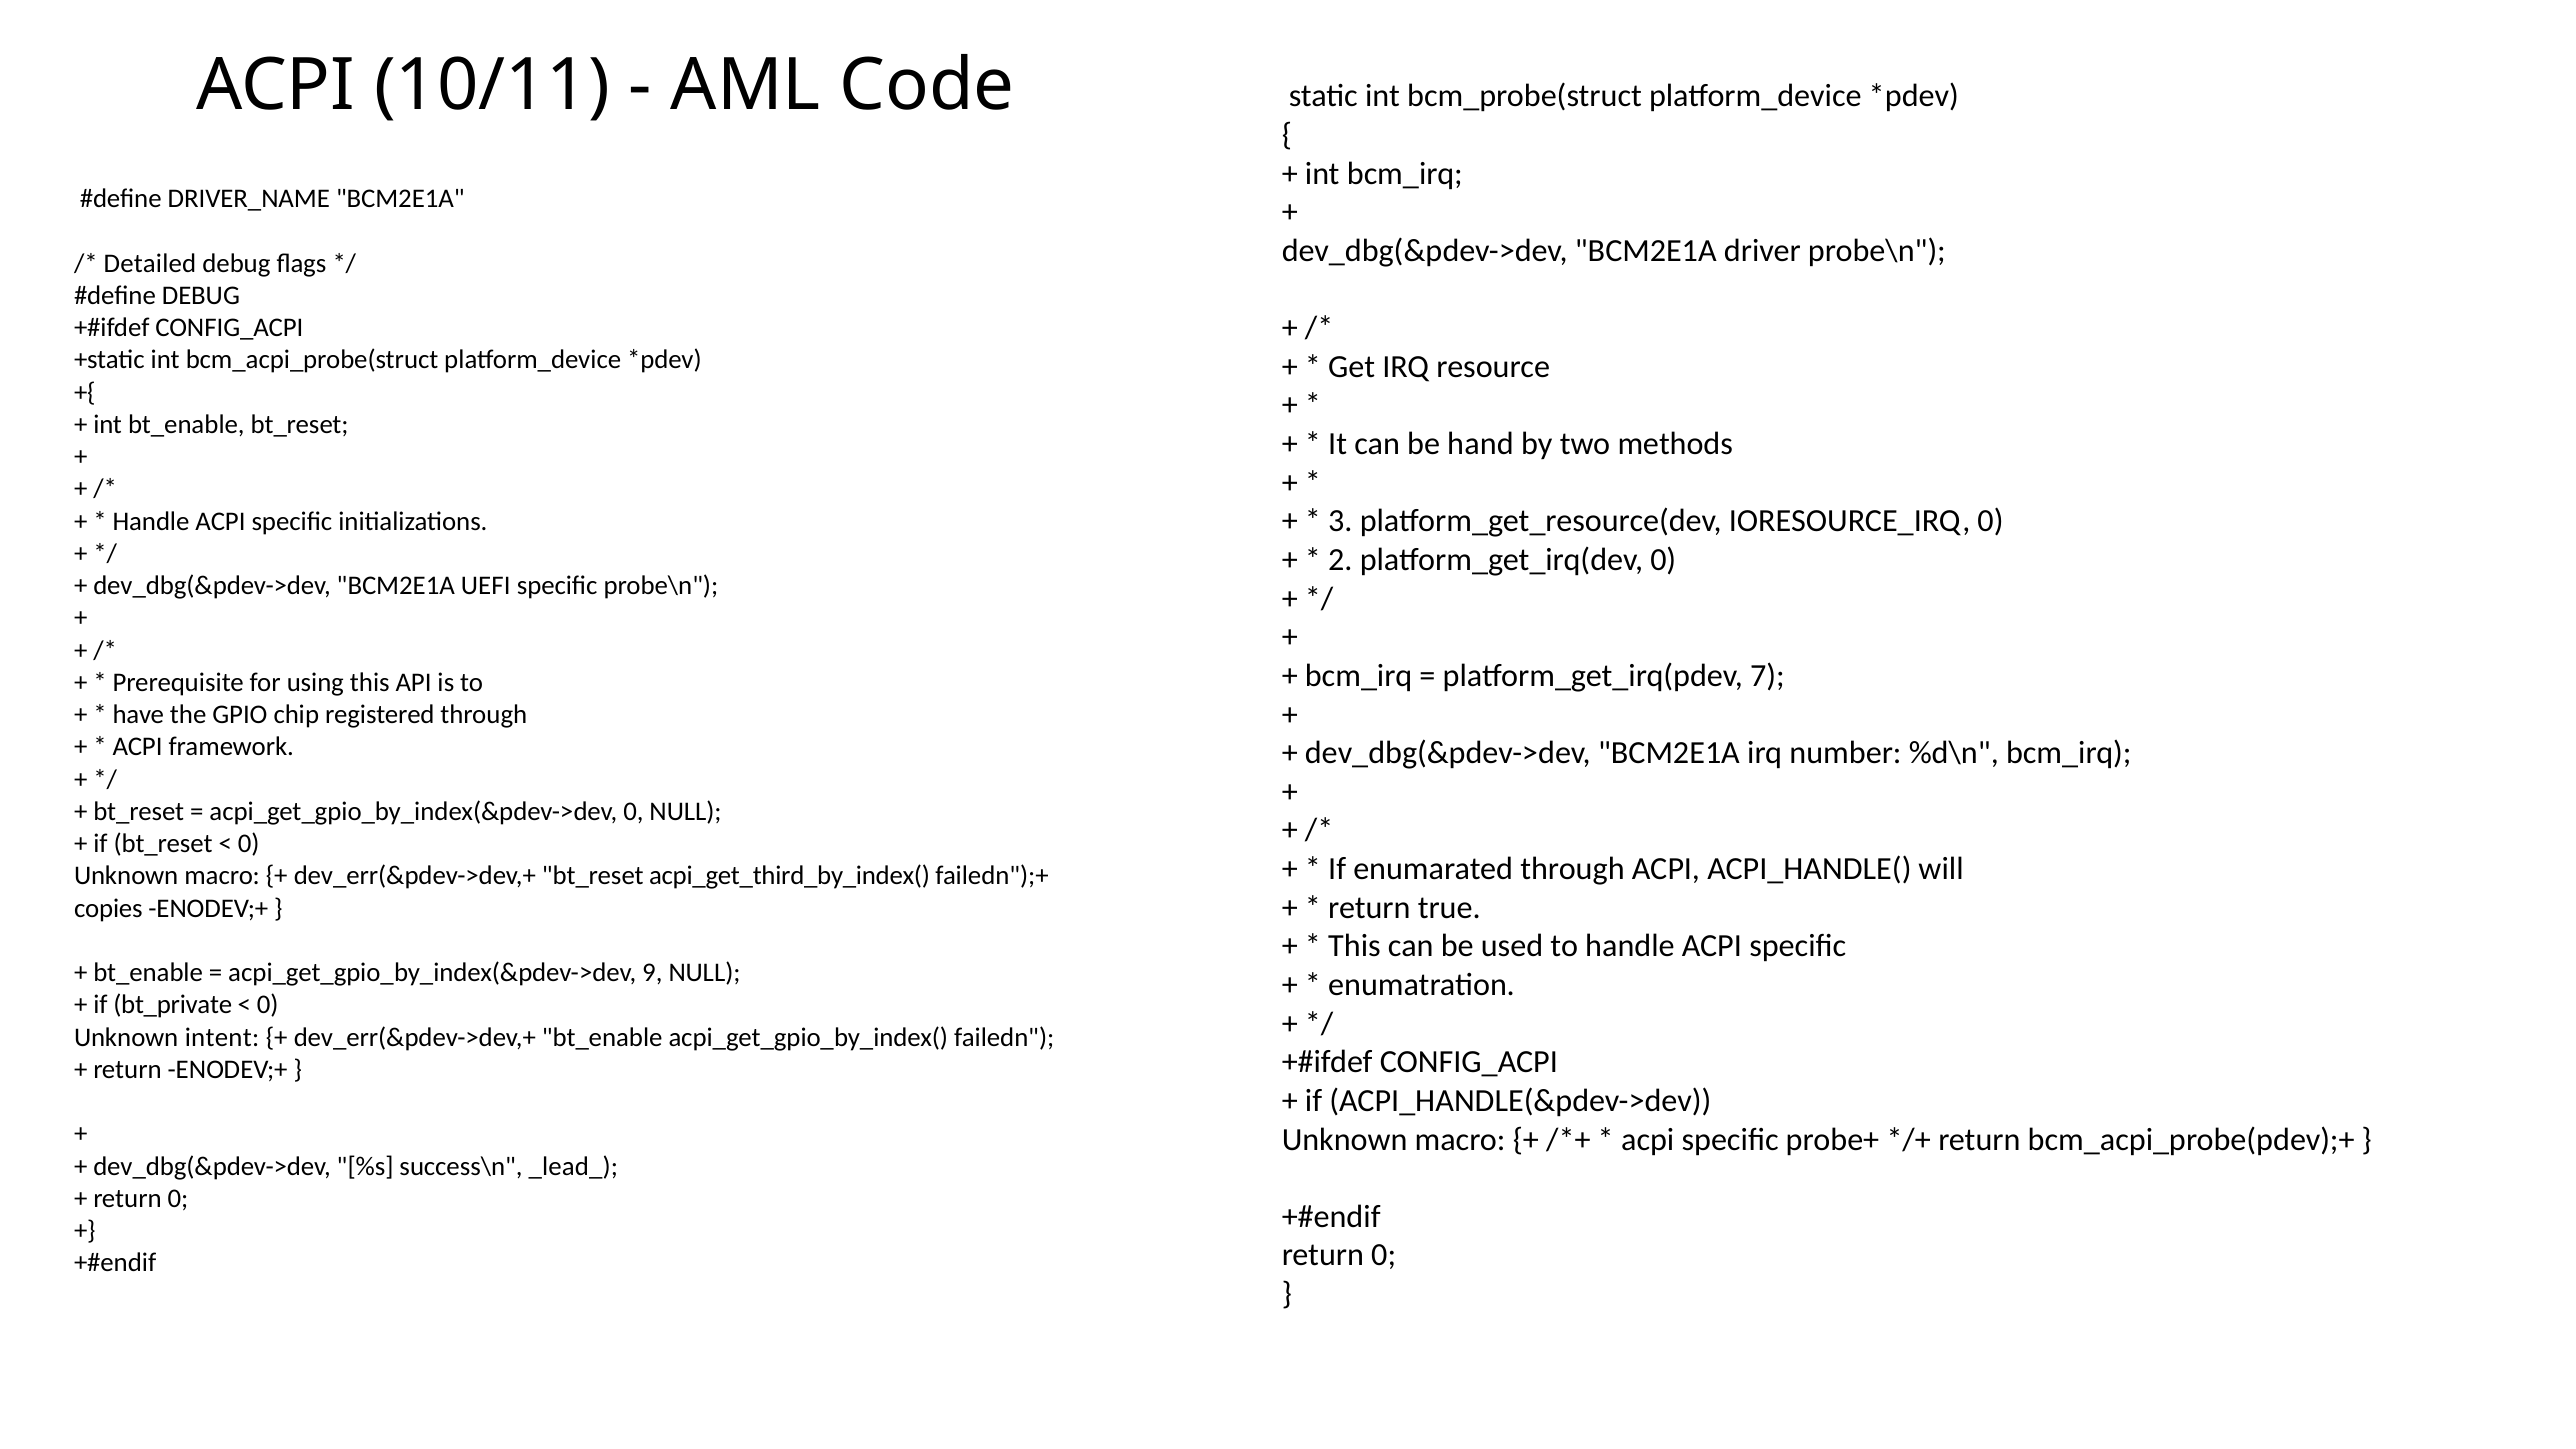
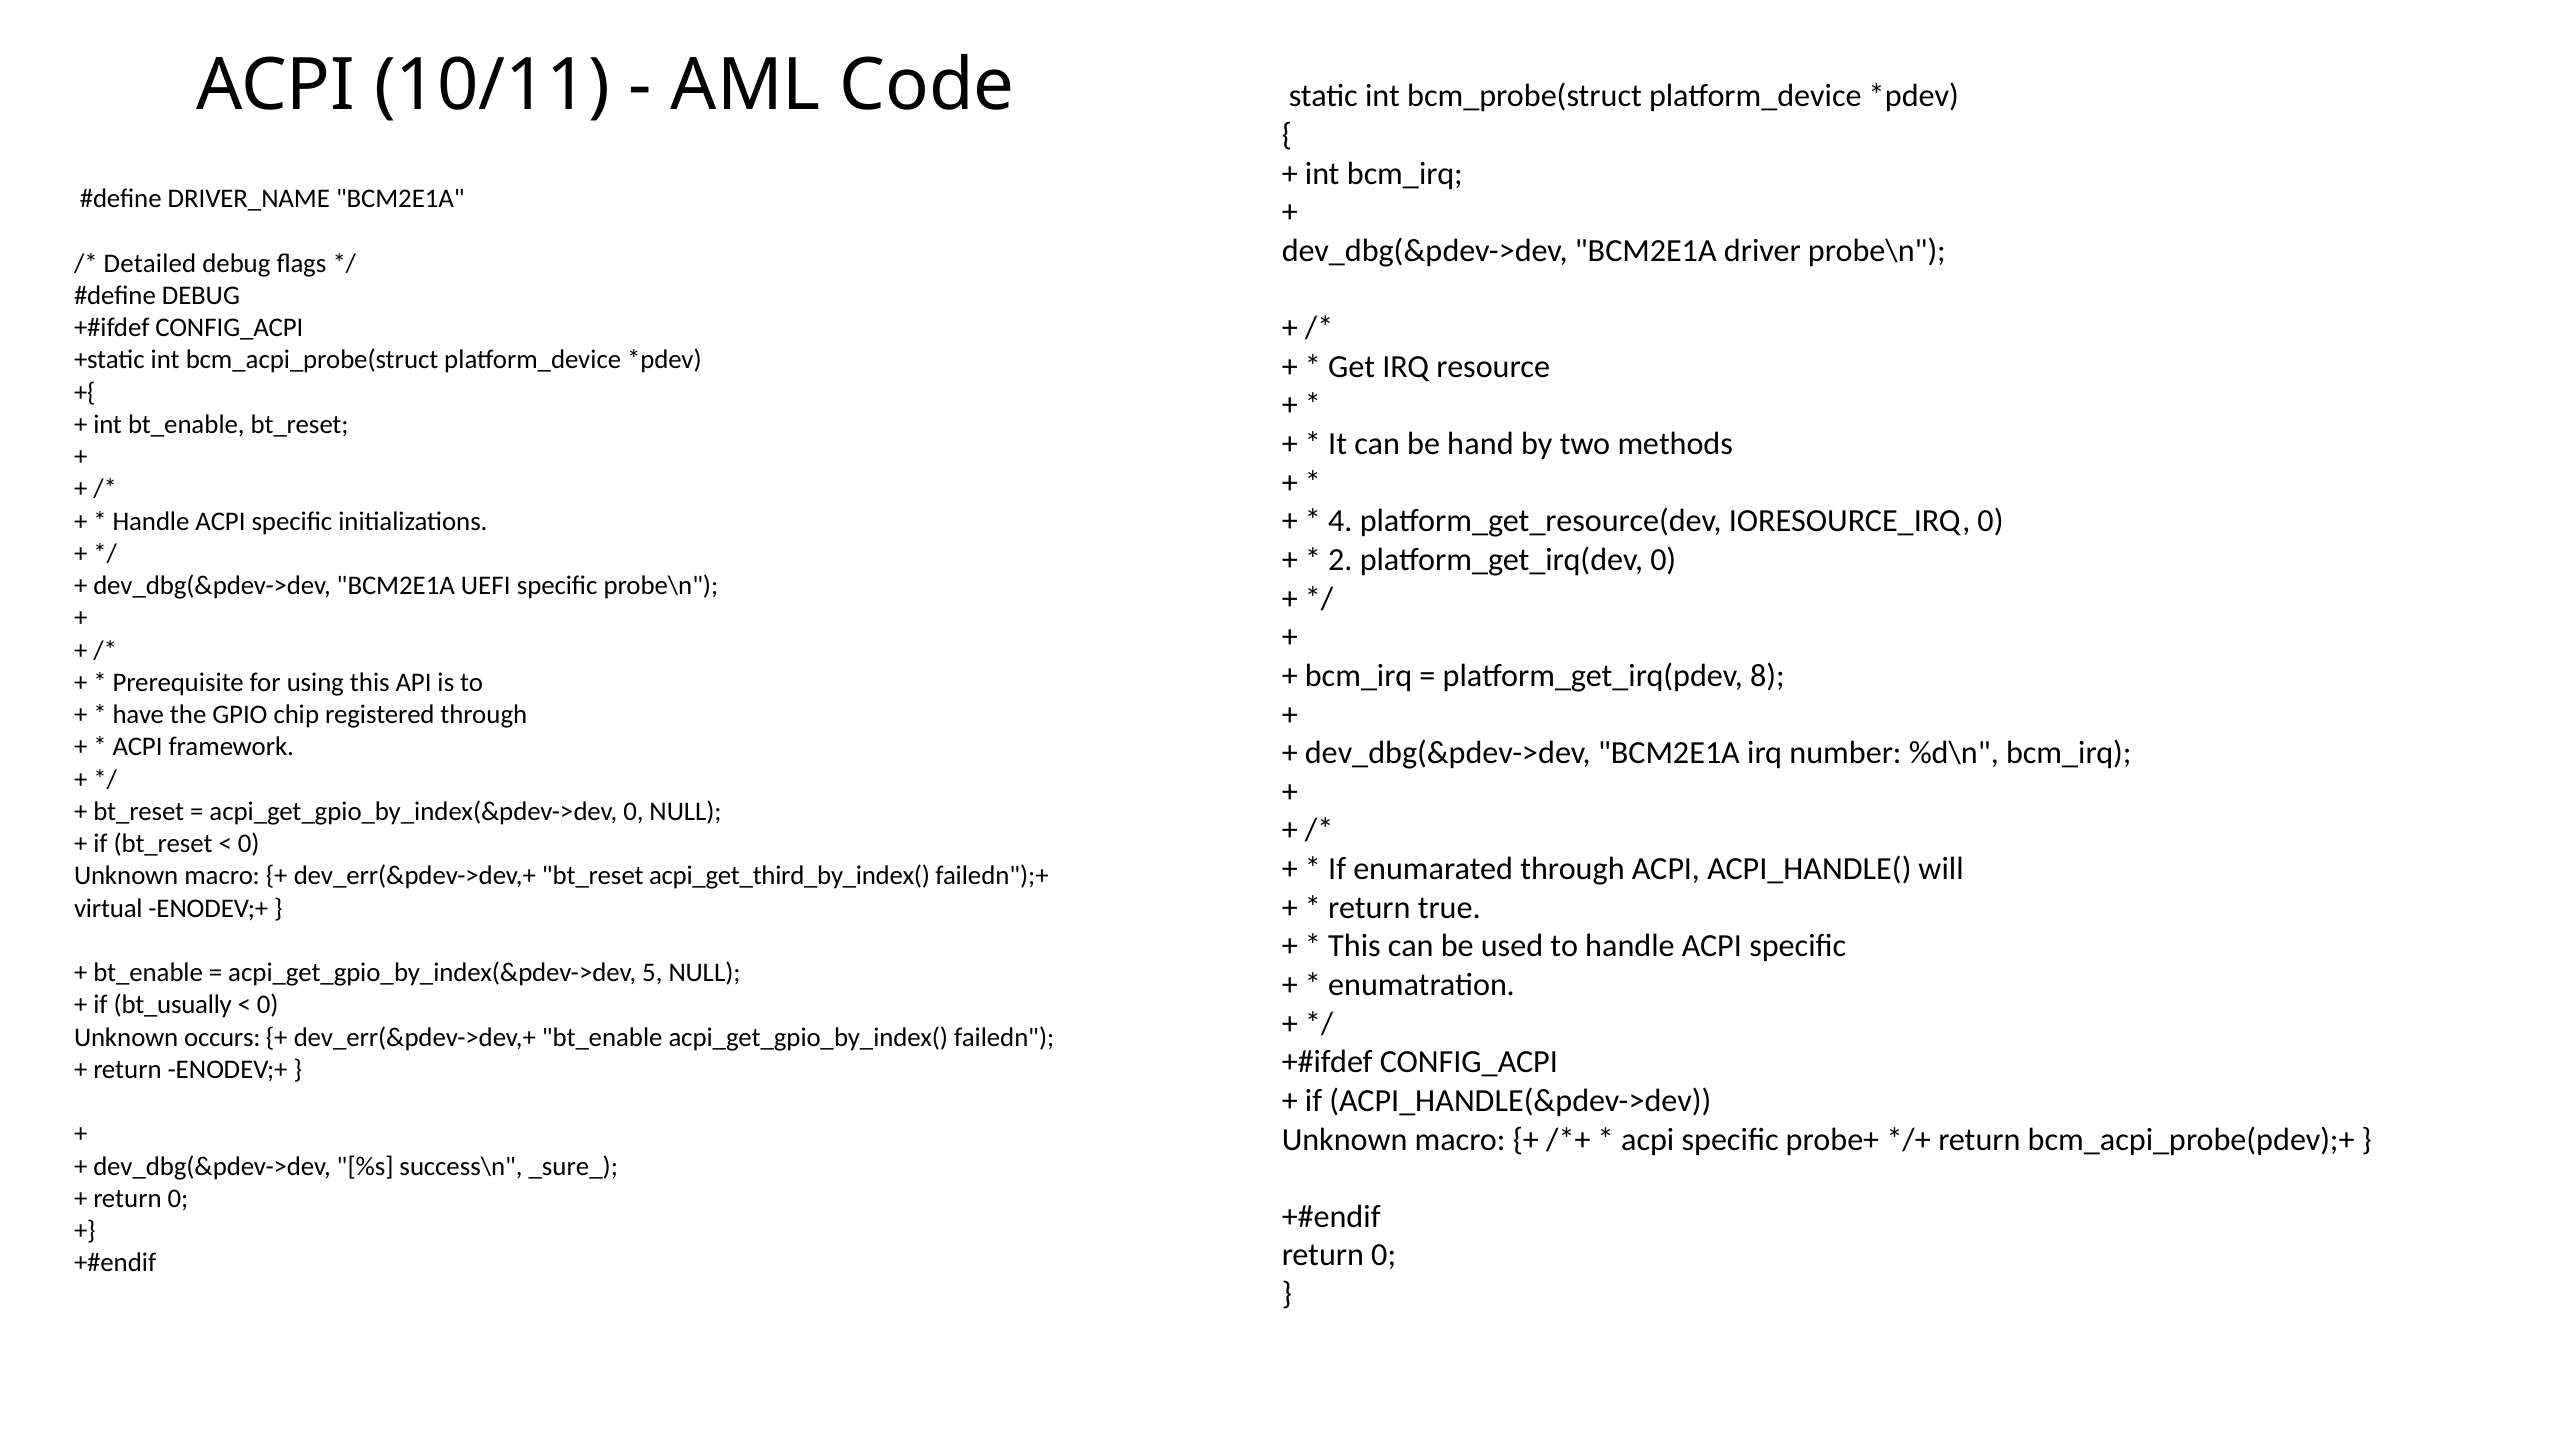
3: 3 -> 4 (1340, 521)
7: 7 -> 8 (1767, 676)
copies: copies -> virtual (108, 908)
9: 9 -> 5 (652, 973)
bt_private: bt_private -> bt_usually (173, 1005)
intent: intent -> occurs (222, 1037)
_lead_: _lead_ -> _sure_ (573, 1166)
